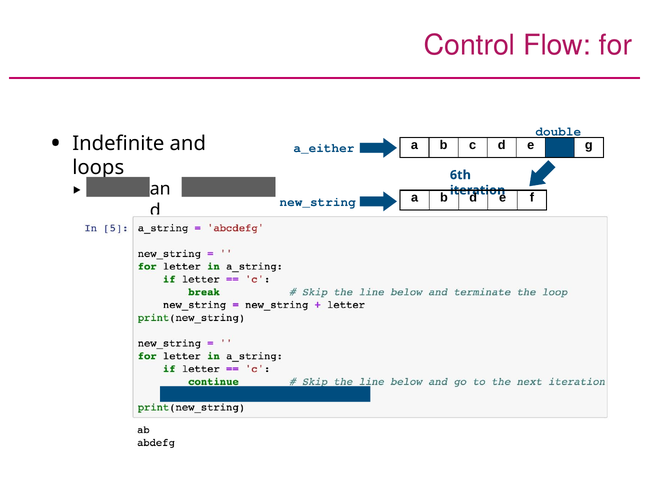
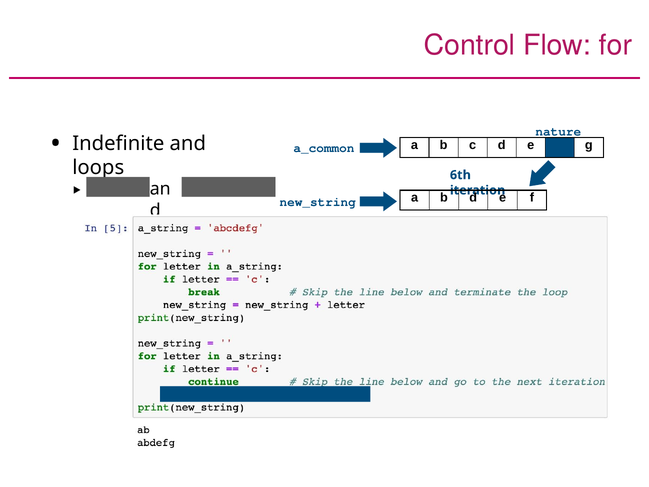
double: double -> nature (558, 132)
a_either: a_either -> a_common (324, 148)
